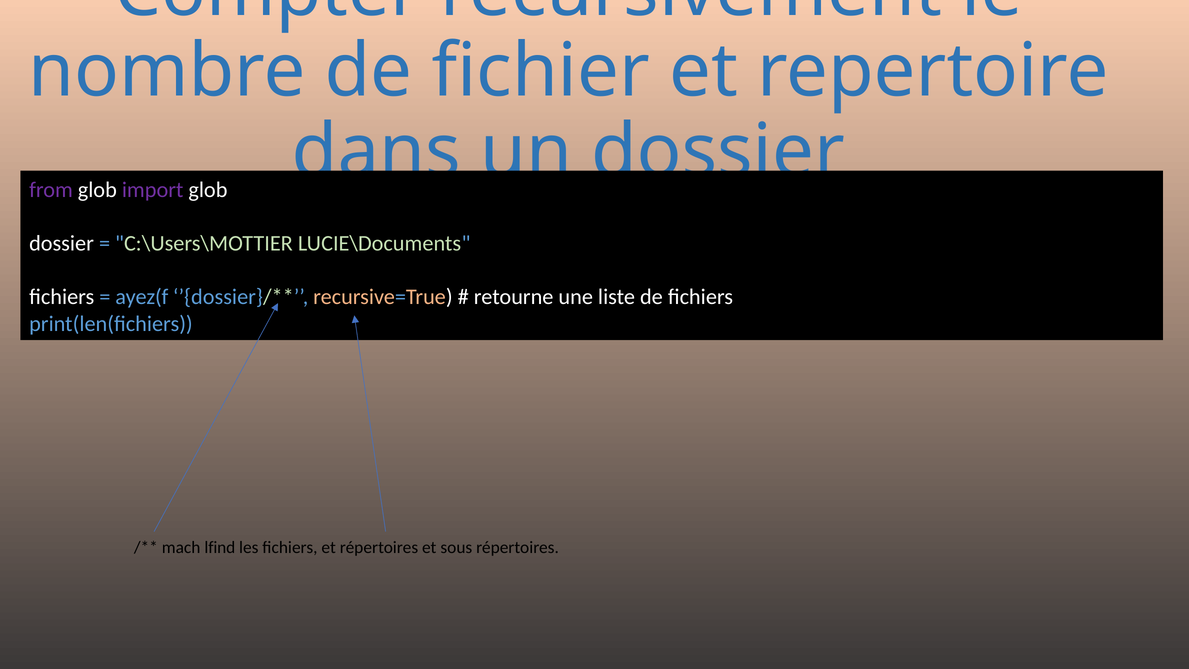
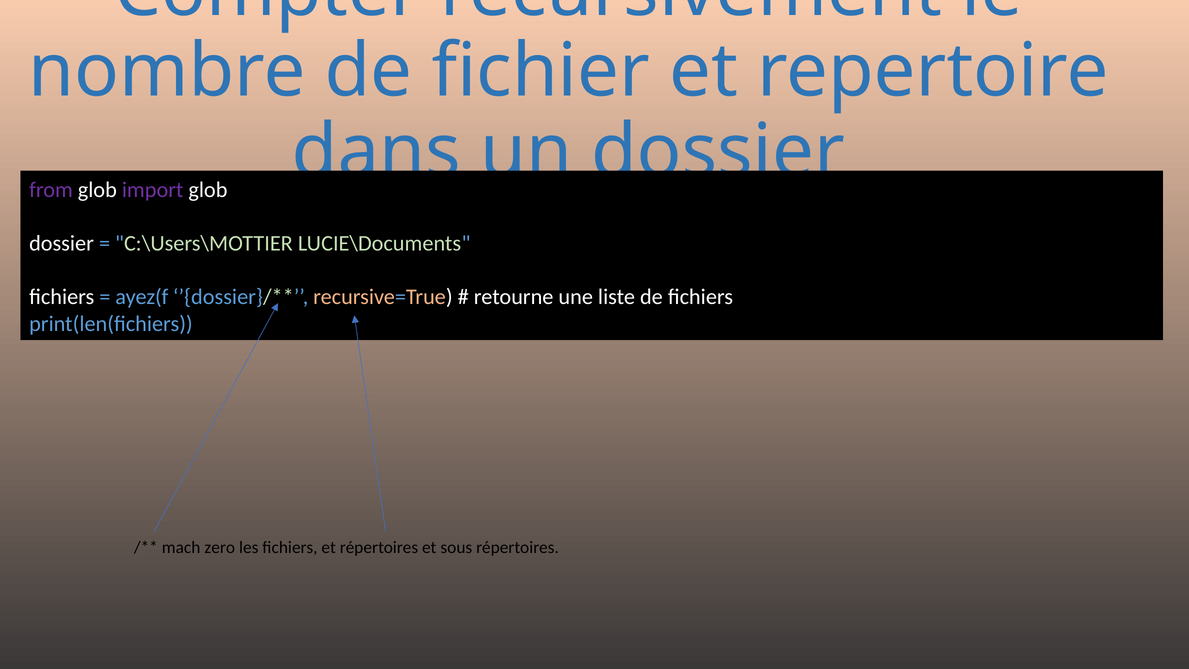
lfind: lfind -> zero (220, 547)
